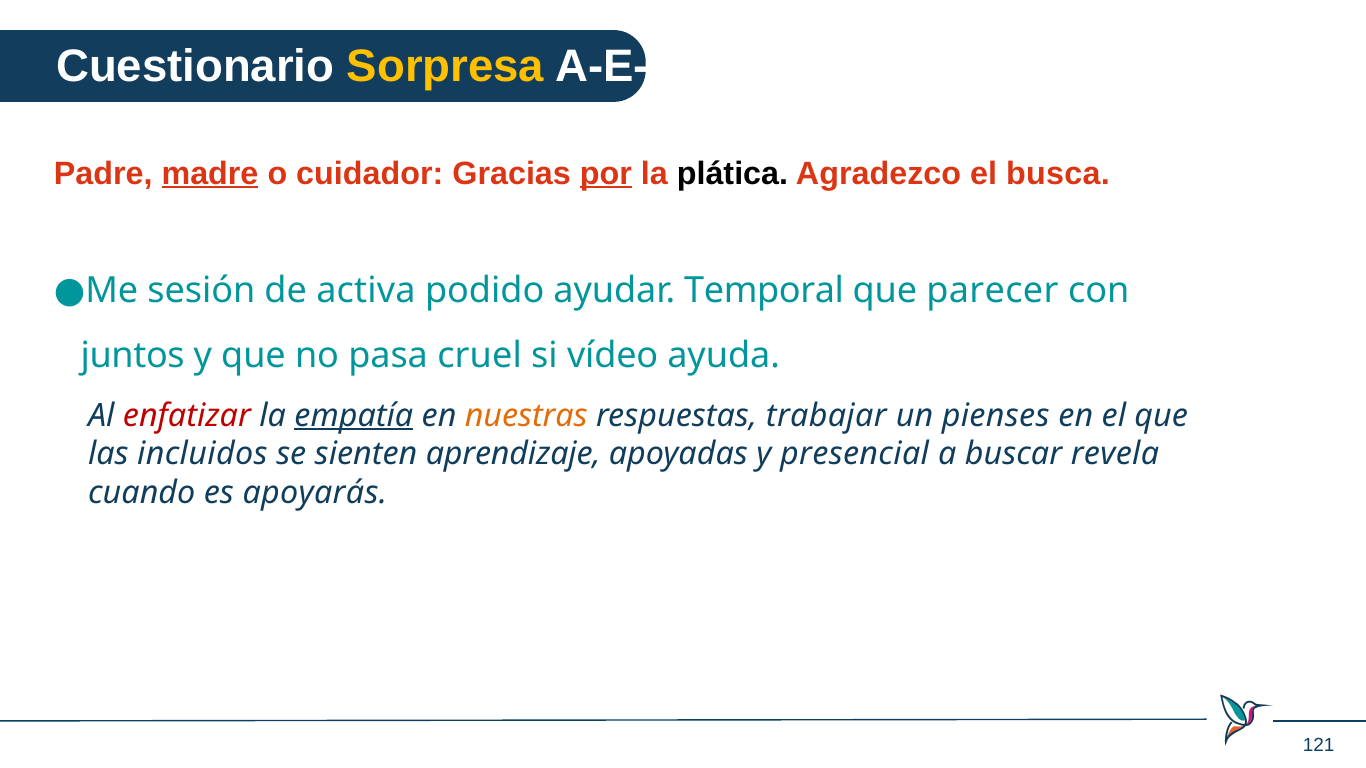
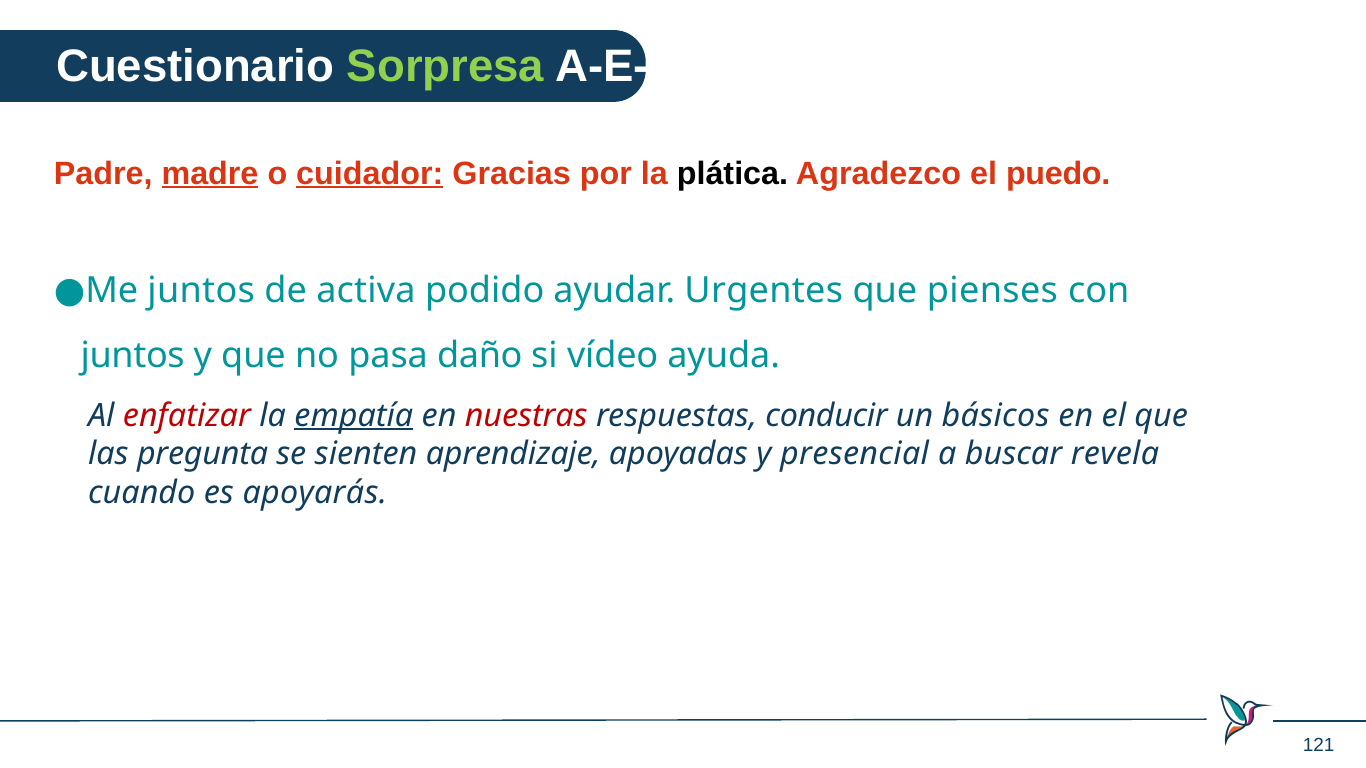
Sorpresa colour: yellow -> light green (446, 67)
cuidador underline: none -> present (370, 174)
por underline: present -> none (606, 174)
busca: busca -> puedo (1058, 174)
Me sesión: sesión -> juntos (201, 291)
Temporal: Temporal -> Urgentes (764, 291)
parecer: parecer -> pienses (992, 291)
cruel: cruel -> daño (480, 356)
nuestras colour: orange -> red (526, 416)
trabajar: trabajar -> conducir (827, 416)
pienses: pienses -> básicos (996, 416)
incluidos: incluidos -> pregunta (203, 454)
